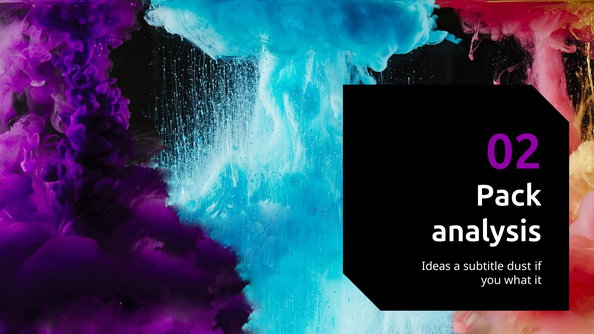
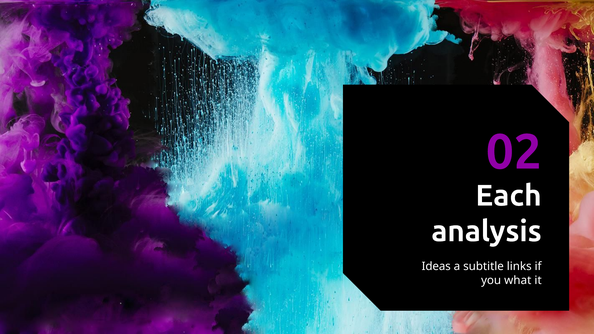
Pack: Pack -> Each (509, 196)
dust: dust -> links (519, 267)
